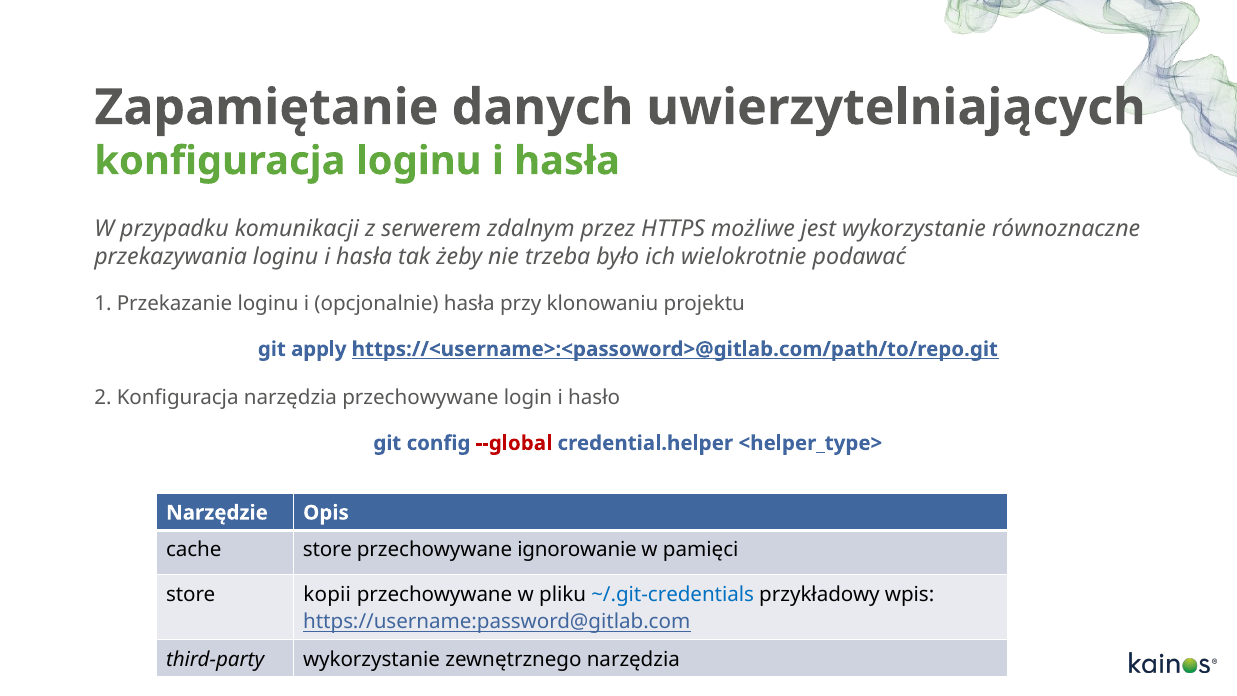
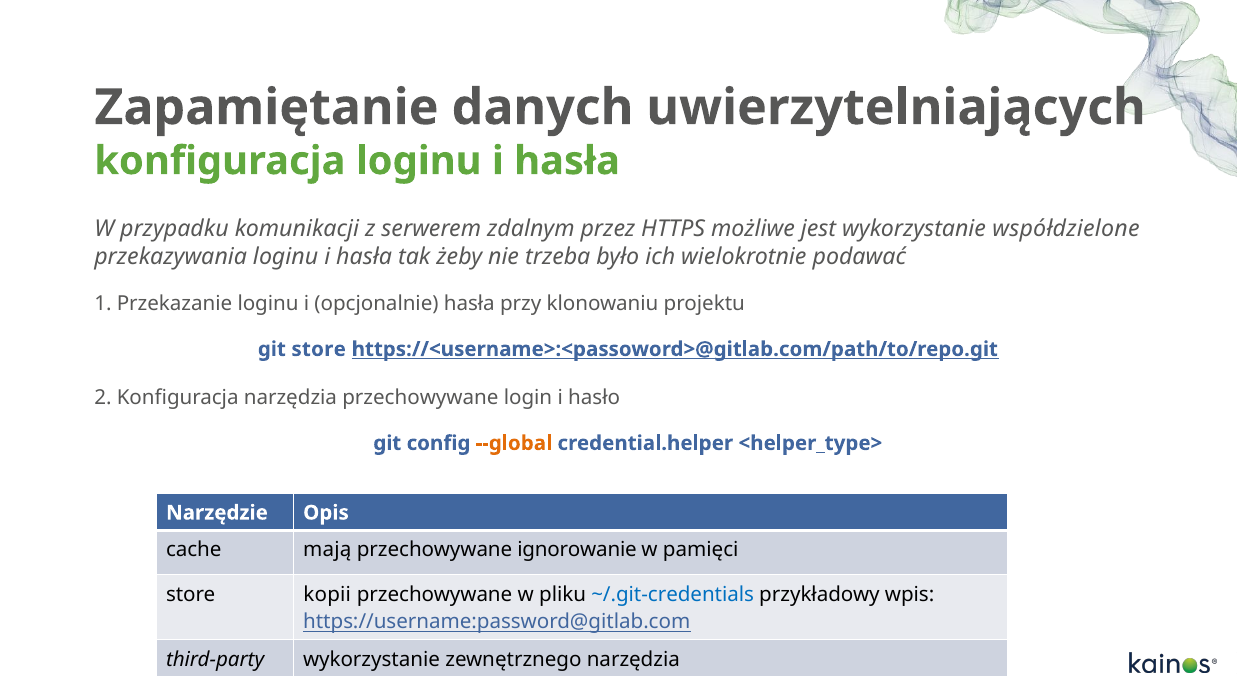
równoznaczne: równoznaczne -> współdzielone (1066, 229)
git apply: apply -> store (319, 349)
--global colour: red -> orange (514, 443)
cache store: store -> mają (327, 550)
